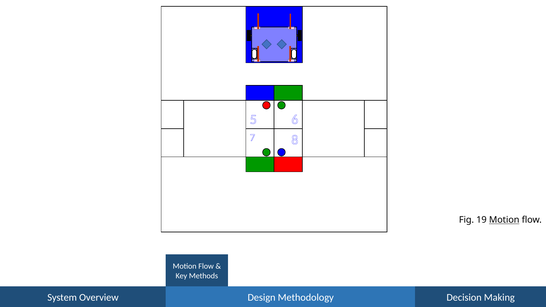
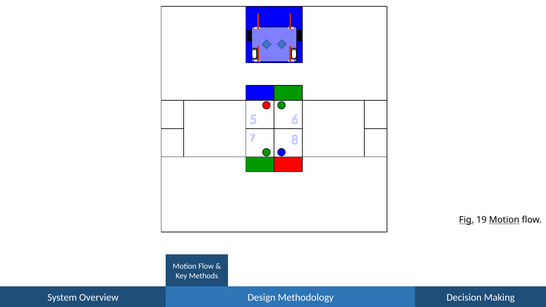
Fig underline: none -> present (466, 220)
